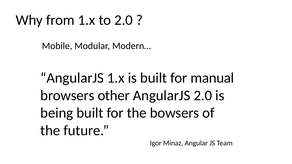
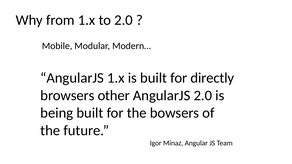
manual: manual -> directly (212, 78)
